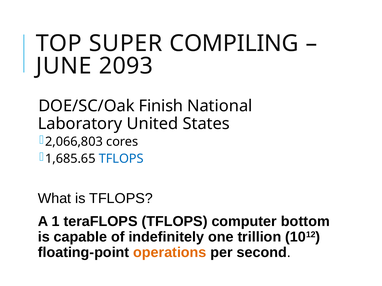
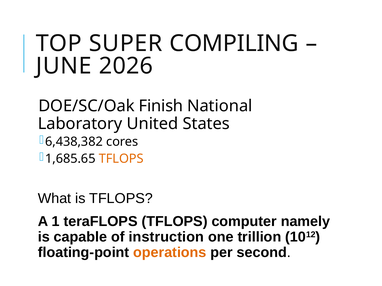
2093: 2093 -> 2026 (126, 66)
2,066,803: 2,066,803 -> 6,438,382 (74, 142)
TFLOPS colour: blue -> orange (121, 159)
bottom: bottom -> namely (305, 222)
indefinitely: indefinitely -> instruction (166, 237)
